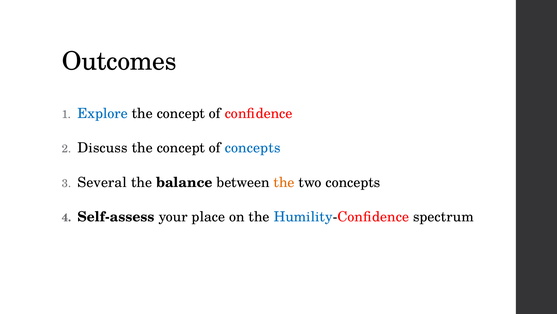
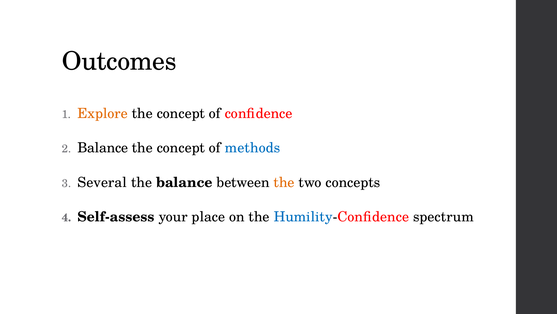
Explore colour: blue -> orange (103, 113)
Discuss: Discuss -> Balance (103, 148)
of concepts: concepts -> methods (253, 148)
